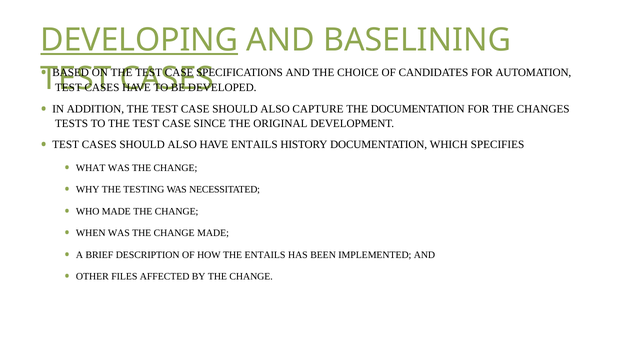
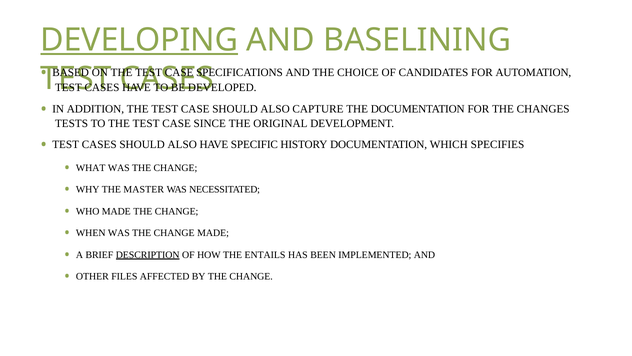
HAVE ENTAILS: ENTAILS -> SPECIFIC (254, 144)
TESTING: TESTING -> MASTER (144, 189)
DESCRIPTION underline: none -> present (148, 254)
